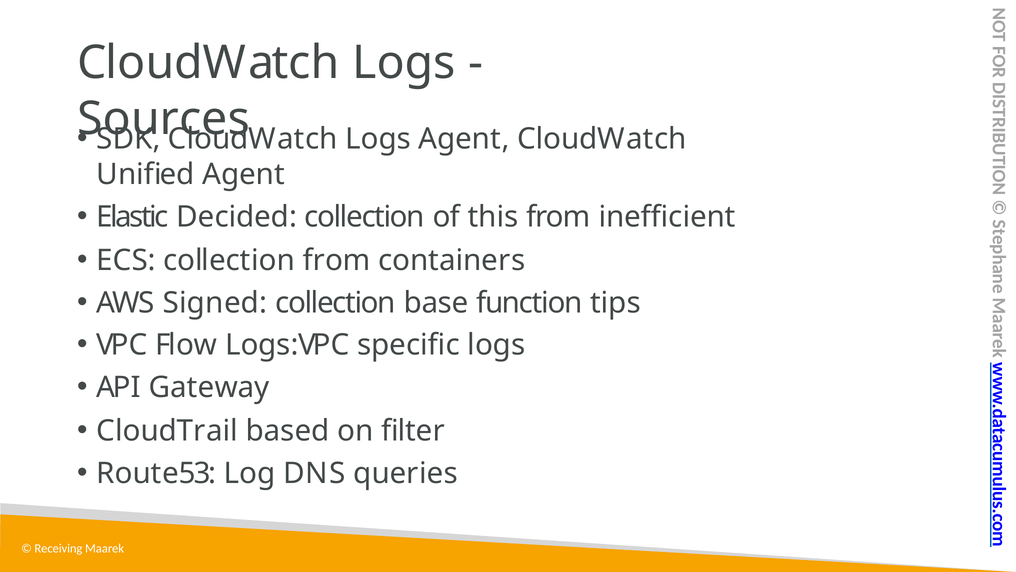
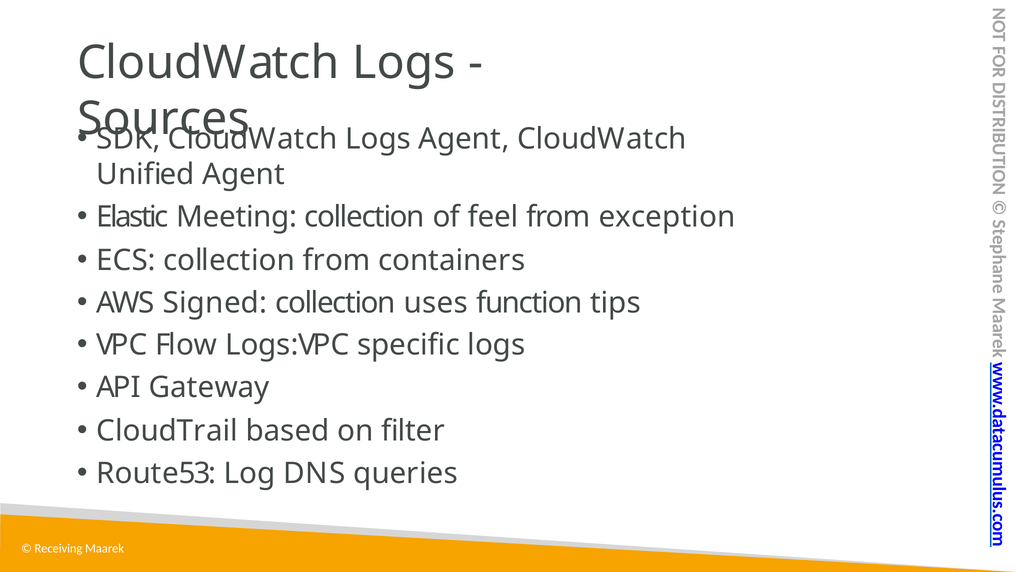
Decided: Decided -> Meeting (237, 217)
this: this -> feel (493, 217)
inefficient: inefficient -> exception (667, 217)
base: base -> uses (436, 303)
